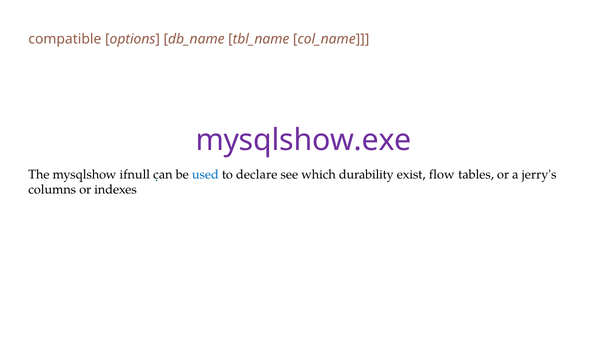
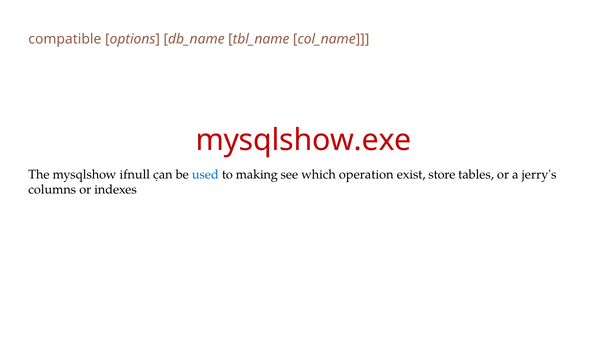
mysqlshow.exe colour: purple -> red (304, 140)
declare: declare -> making (257, 174)
durability: durability -> operation (366, 174)
flow: flow -> store (442, 174)
